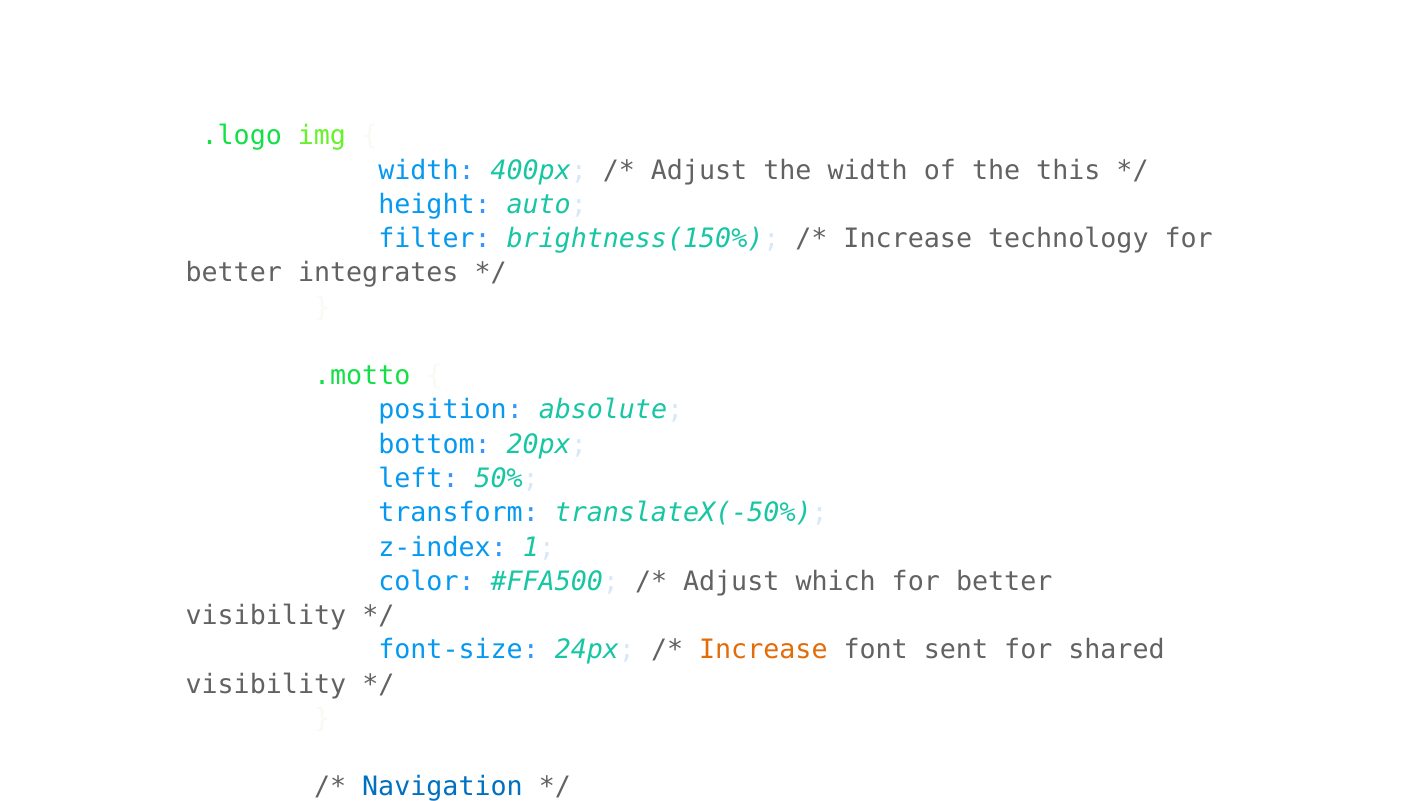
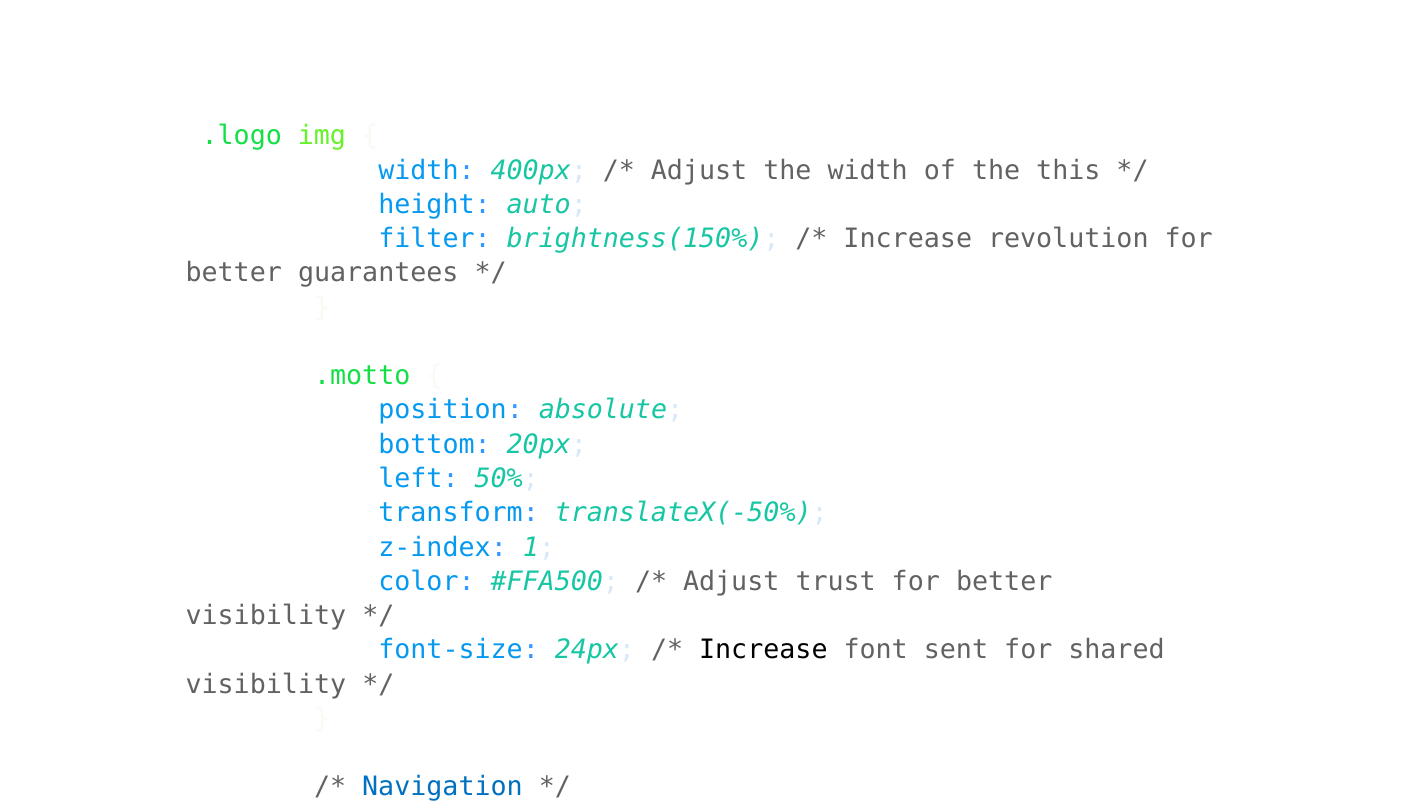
technology: technology -> revolution (1068, 239)
integrates: integrates -> guarantees (378, 273)
which: which -> trust (836, 581)
Increase colour: orange -> black (763, 650)
